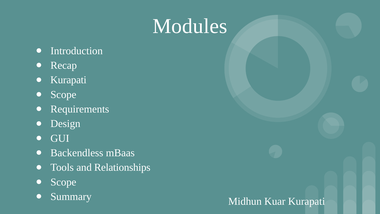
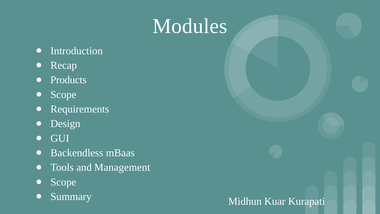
Kurapati: Kurapati -> Products (68, 80)
Relationships: Relationships -> Management (122, 167)
